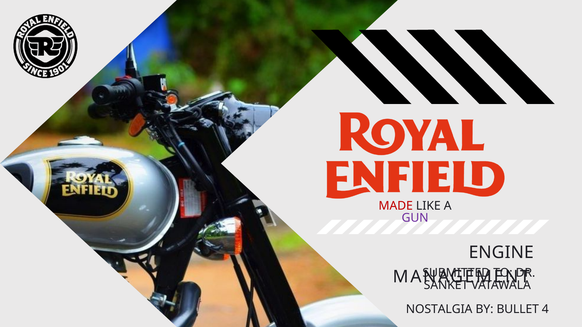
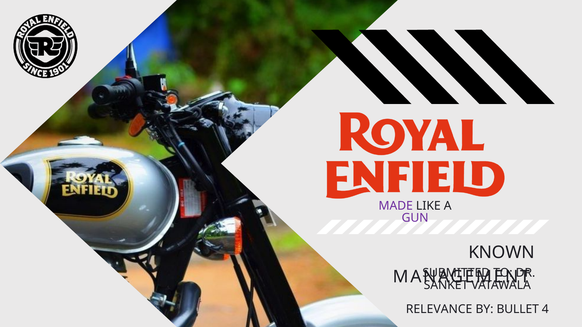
MADE colour: red -> purple (396, 206)
ENGINE: ENGINE -> KNOWN (501, 253)
NOSTALGIA: NOSTALGIA -> RELEVANCE (439, 310)
